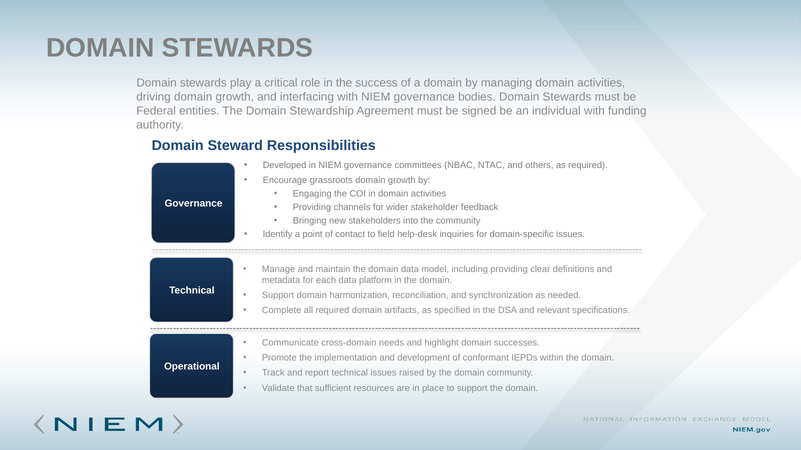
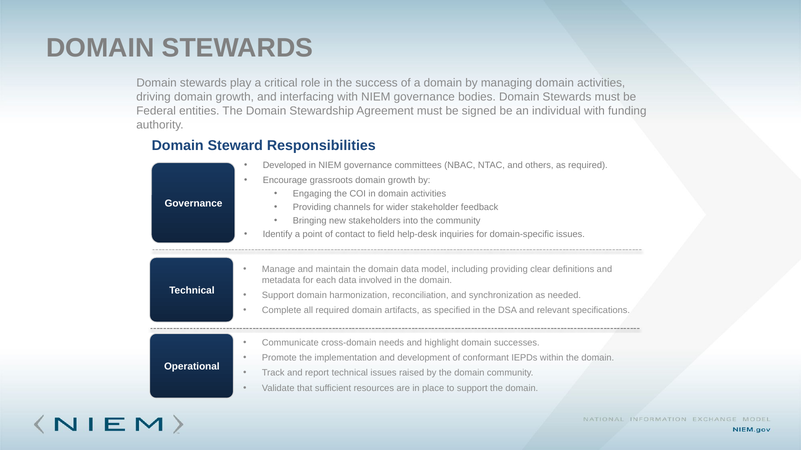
platform: platform -> involved (375, 280)
